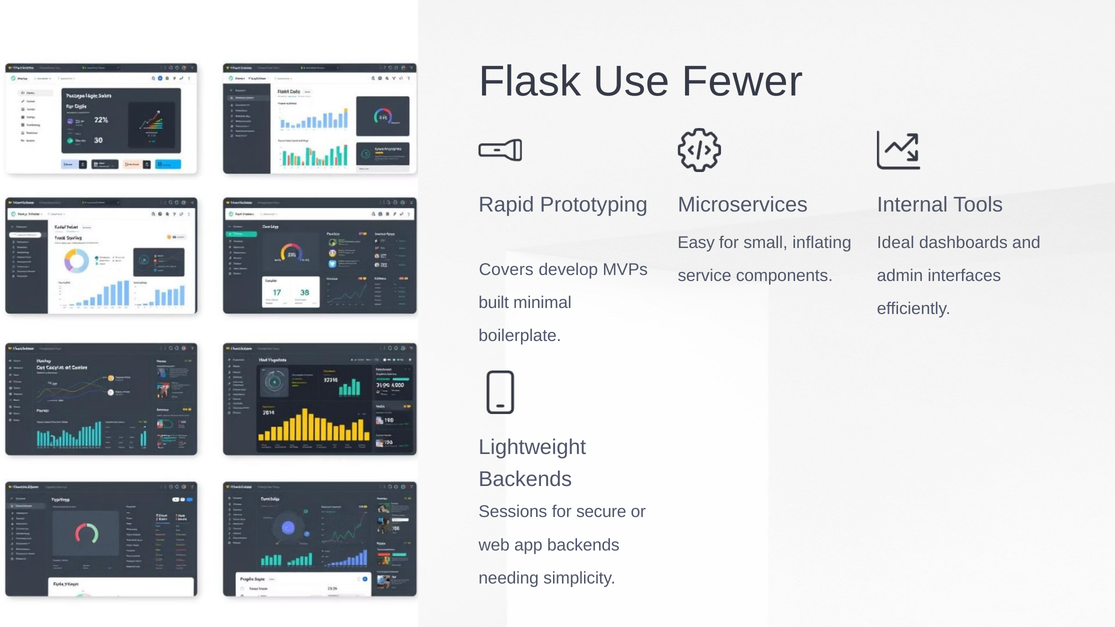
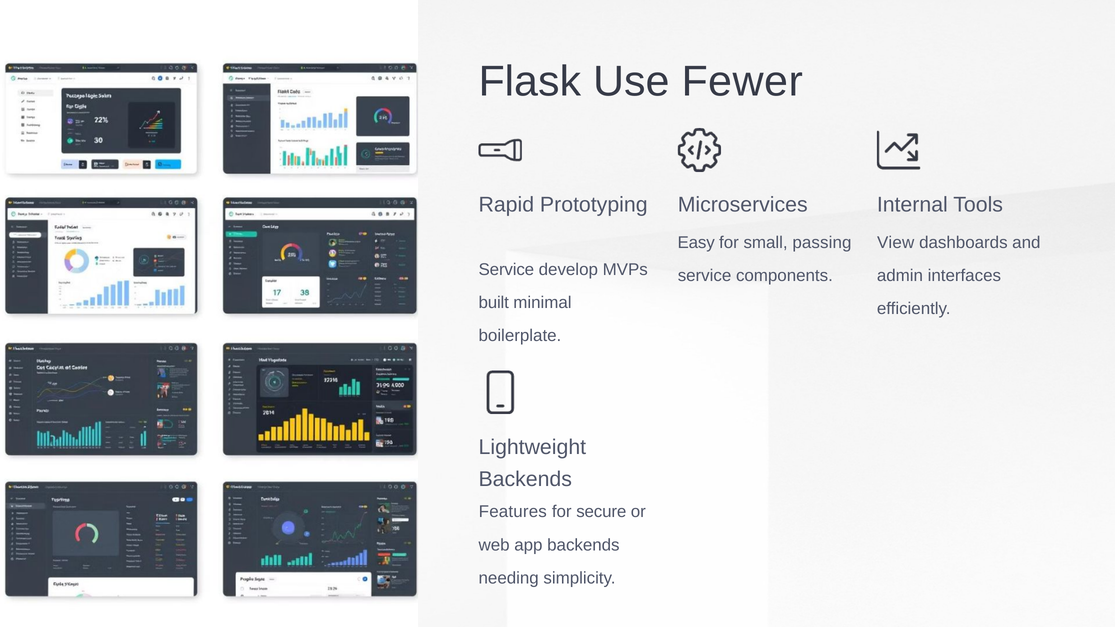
inflating: inflating -> passing (822, 243)
Ideal: Ideal -> View (896, 243)
Covers: Covers -> Service (506, 270)
Sessions: Sessions -> Features (513, 512)
